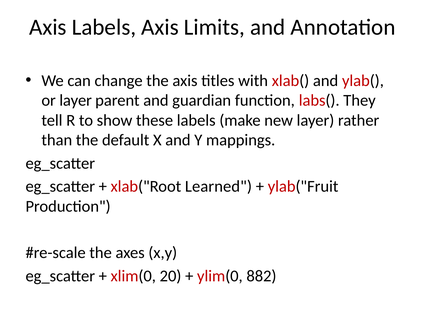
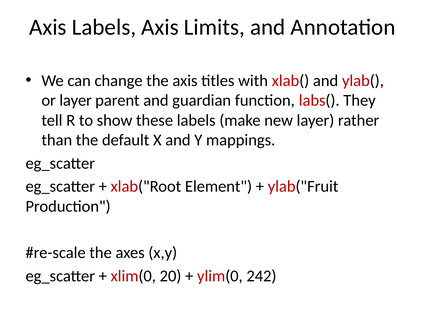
Learned: Learned -> Element (219, 186)
882: 882 -> 242 (261, 276)
